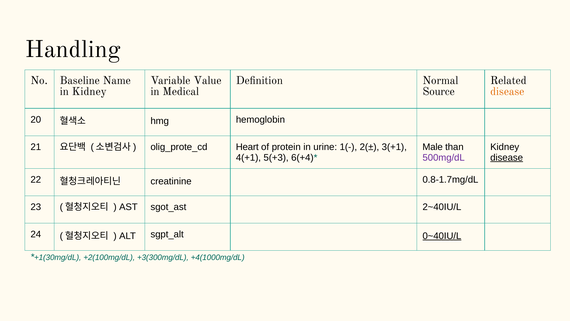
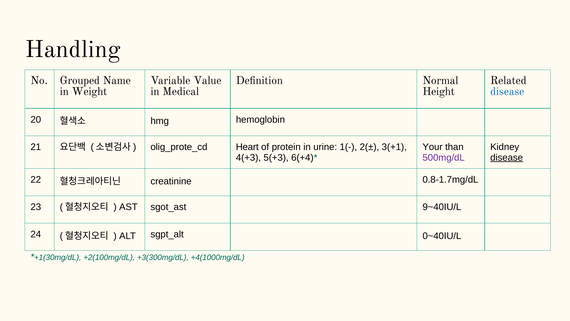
Baseline: Baseline -> Grouped (80, 80)
in Kidney: Kidney -> Weight (89, 91)
Source: Source -> Height (439, 91)
disease colour: orange -> blue (507, 91)
Male: Male -> Your (433, 147)
4(+1: 4(+1 -> 4(+3 (248, 157)
2~40IU/L: 2~40IU/L -> 9~40IU/L (442, 207)
0~40IU/L underline: present -> none (442, 236)
